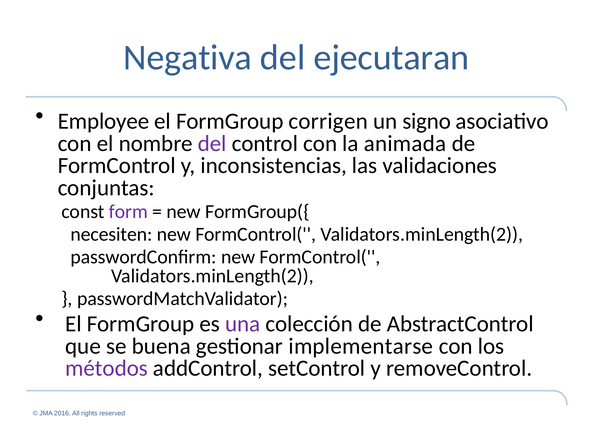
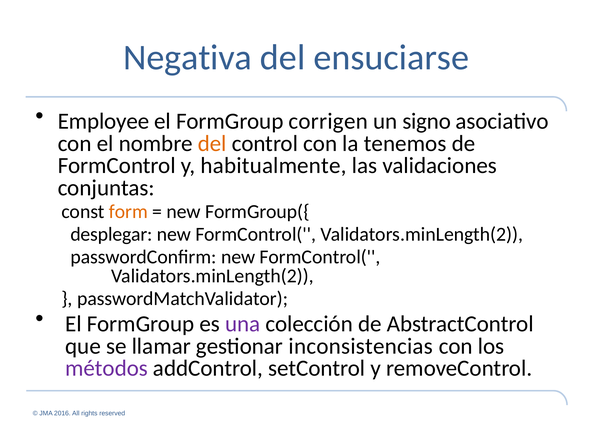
ejecutaran: ejecutaran -> ensuciarse (391, 57)
del colour: purple -> orange (212, 143)
animada: animada -> tenemos (405, 143)
inconsistencias: inconsistencias -> habitualmente (274, 166)
form colour: purple -> orange (128, 212)
necesiten: necesiten -> desplegar (111, 234)
buena: buena -> llamar (161, 346)
implementarse: implementarse -> inconsistencias (361, 346)
